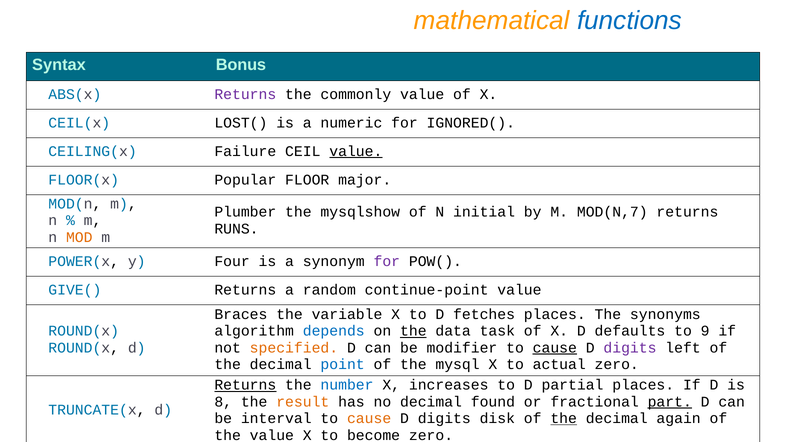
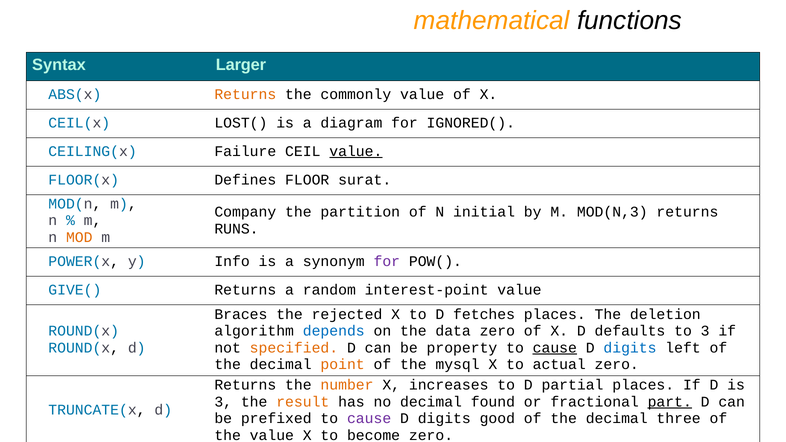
functions colour: blue -> black (629, 20)
Bonus: Bonus -> Larger (241, 65)
Returns colour: purple -> orange (245, 94)
numeric: numeric -> diagram (351, 123)
Popular: Popular -> Defines (245, 180)
major: major -> surat (365, 180)
Plumber: Plumber -> Company (245, 212)
mysqlshow: mysqlshow -> partition (360, 212)
MOD(N,7: MOD(N,7 -> MOD(N,3 (612, 212)
Four: Four -> Info (232, 261)
continue-point: continue-point -> interest-point (427, 290)
variable: variable -> rejected (347, 314)
synonyms: synonyms -> deletion (665, 314)
the underline: present -> none (413, 331)
data task: task -> zero (497, 331)
to 9: 9 -> 3 (705, 331)
modifier: modifier -> property (462, 348)
digits colour: purple -> blue (630, 348)
point colour: blue -> orange (343, 365)
Returns underline: present -> none (245, 385)
number colour: blue -> orange (347, 385)
8: 8 -> 3 (223, 402)
interval: interval -> prefixed (276, 419)
cause colour: orange -> purple (369, 419)
disk: disk -> good (497, 419)
the underline: present -> none (564, 419)
again: again -> three (679, 419)
